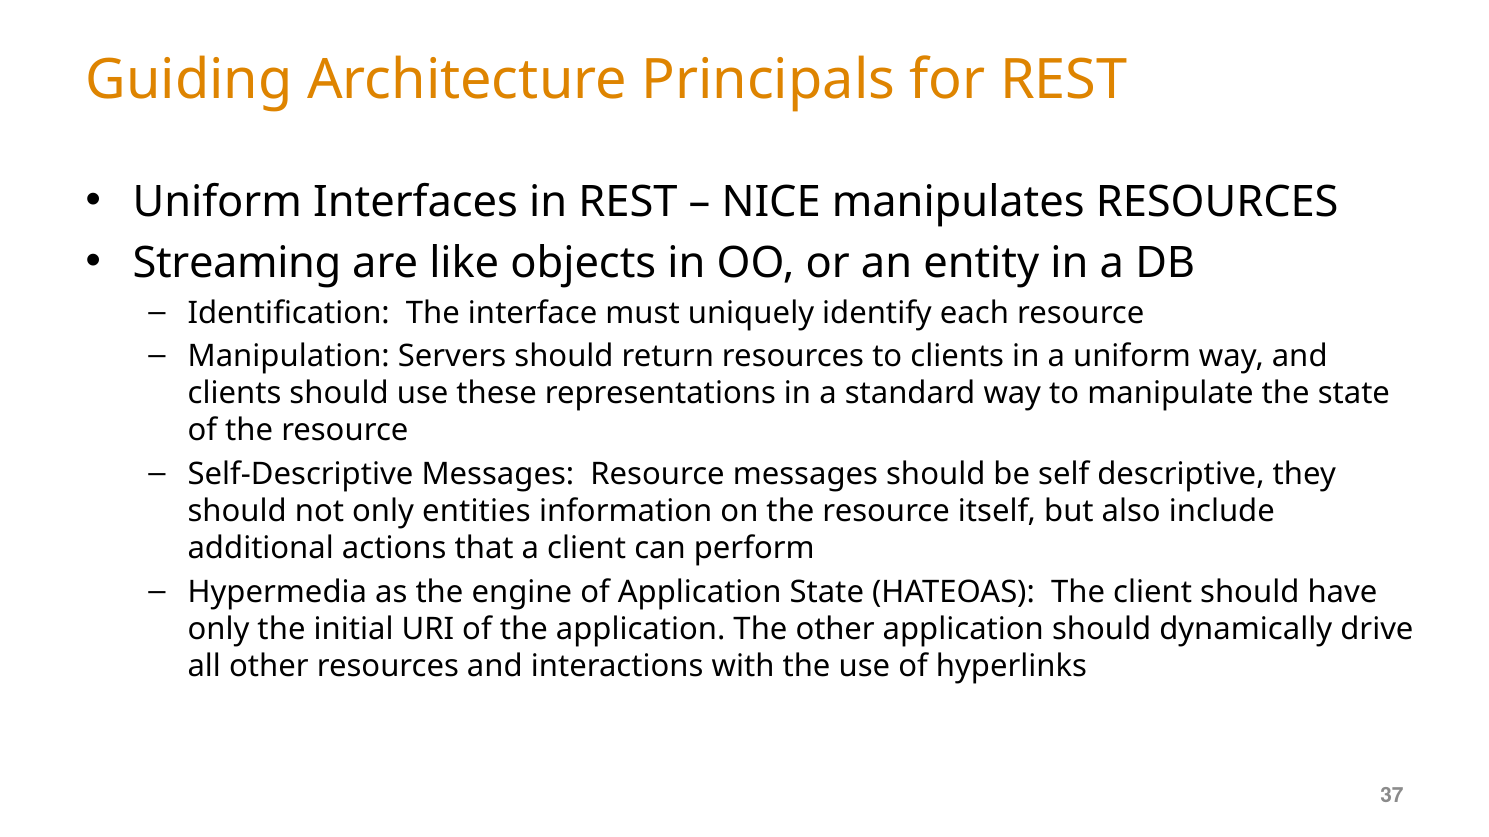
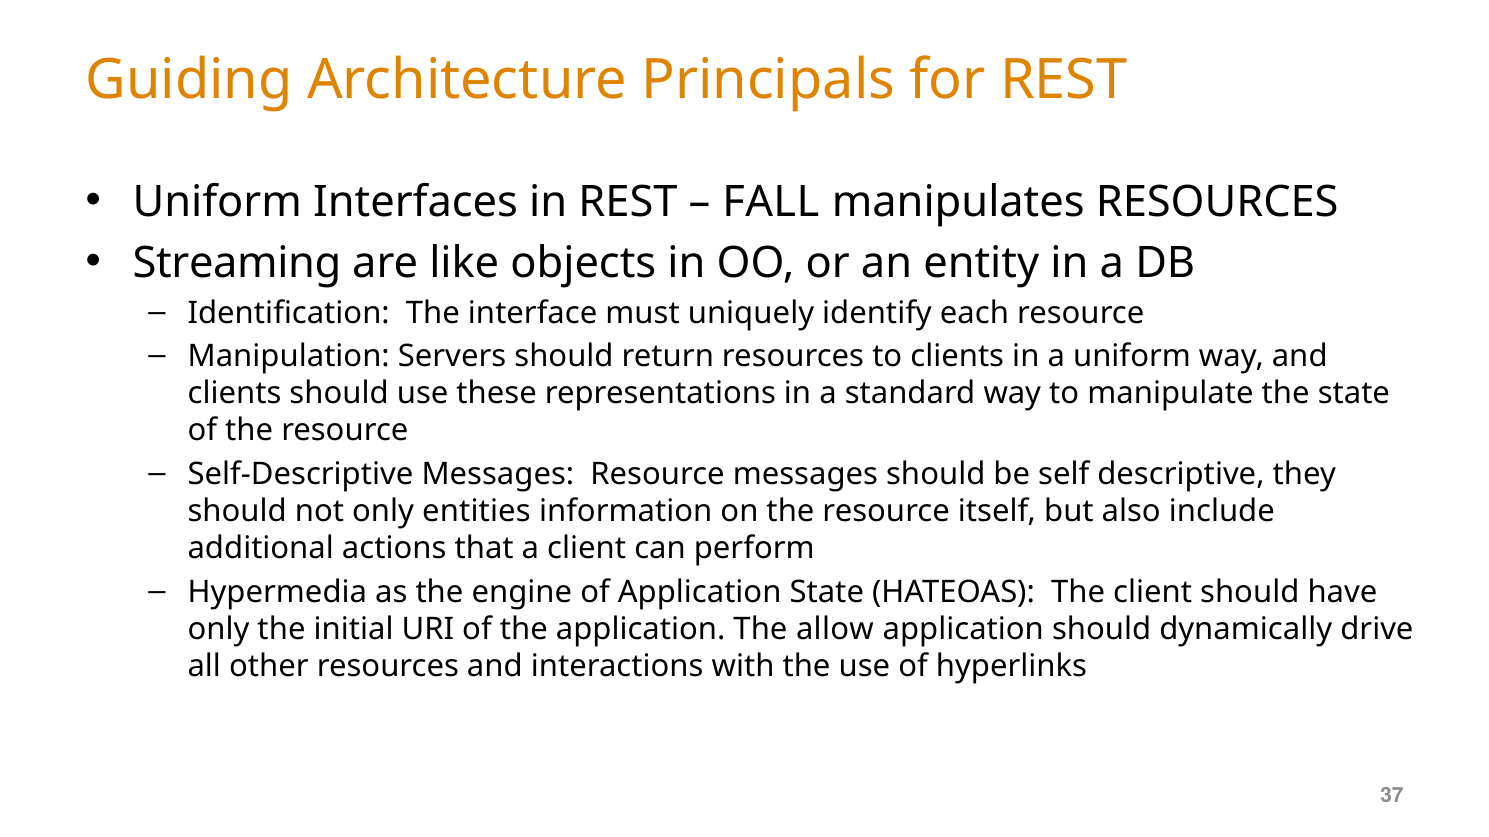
NICE: NICE -> FALL (771, 202)
The other: other -> allow (835, 630)
